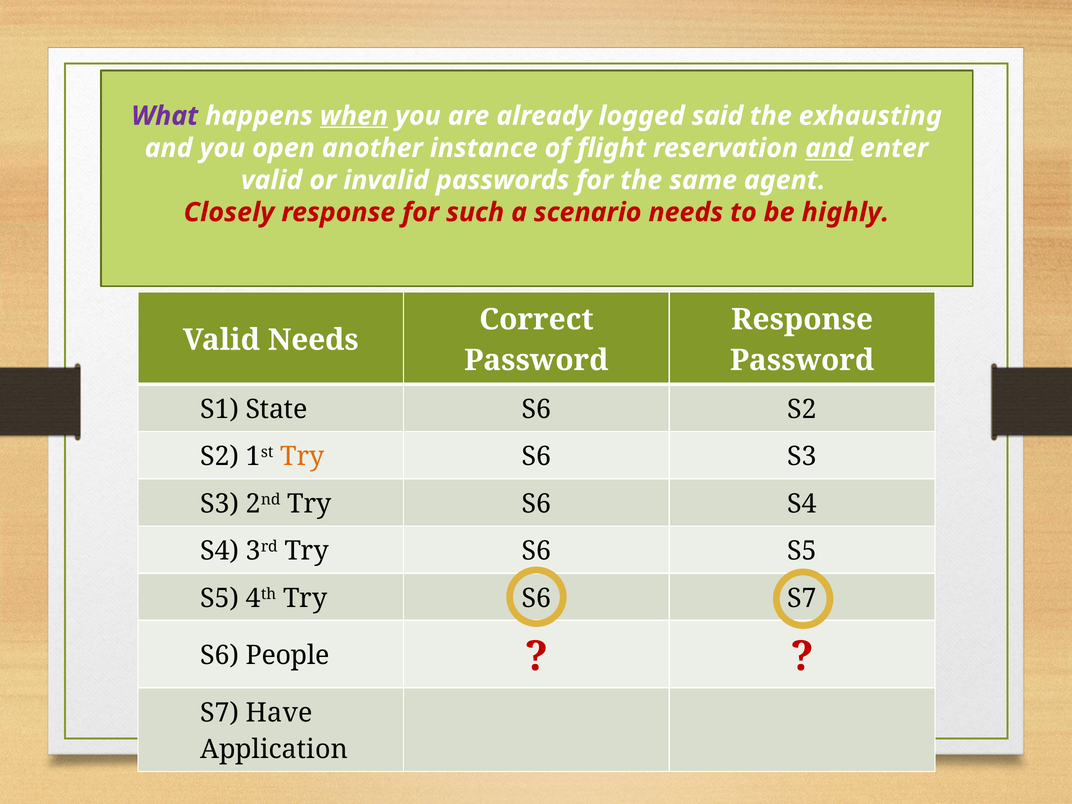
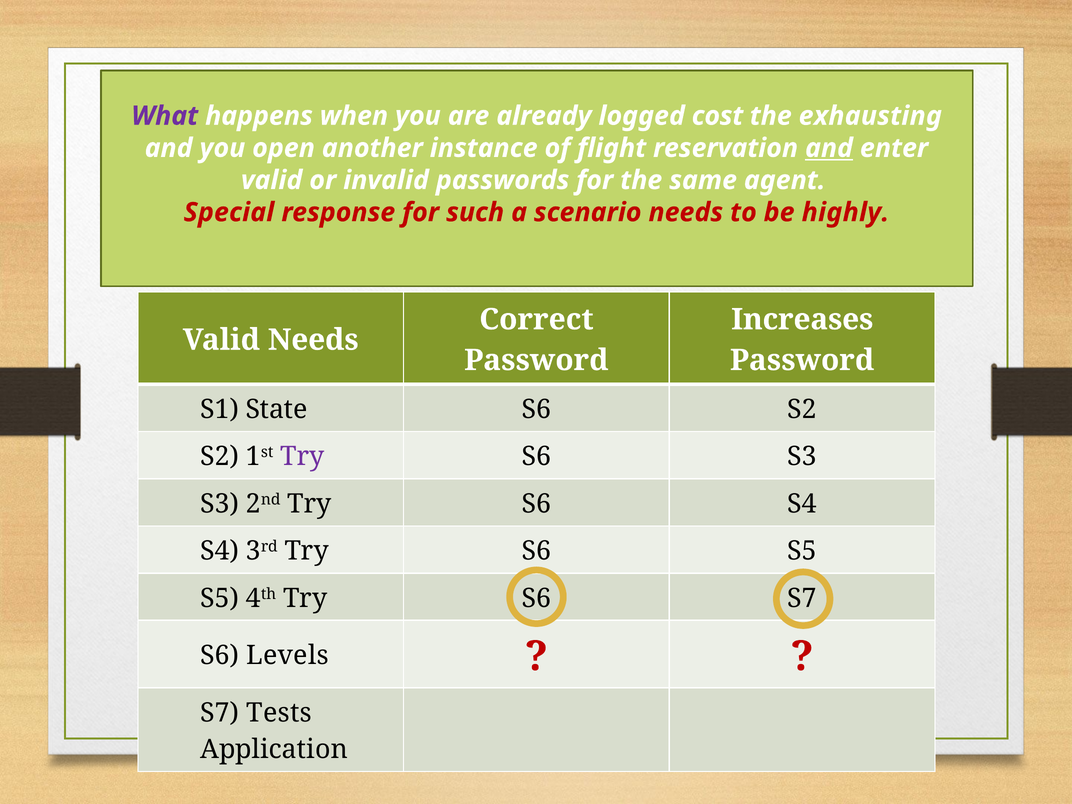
when underline: present -> none (354, 116)
said: said -> cost (717, 116)
Closely: Closely -> Special (229, 212)
Response: Response -> Increases (802, 320)
Try colour: orange -> purple (302, 457)
People: People -> Levels (287, 656)
Have: Have -> Tests (279, 713)
